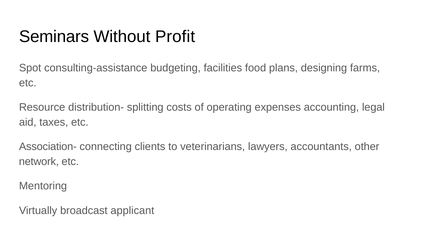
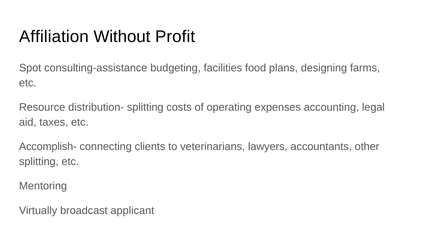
Seminars: Seminars -> Affiliation (54, 37)
Association-: Association- -> Accomplish- (48, 147)
network: network -> splitting (39, 162)
